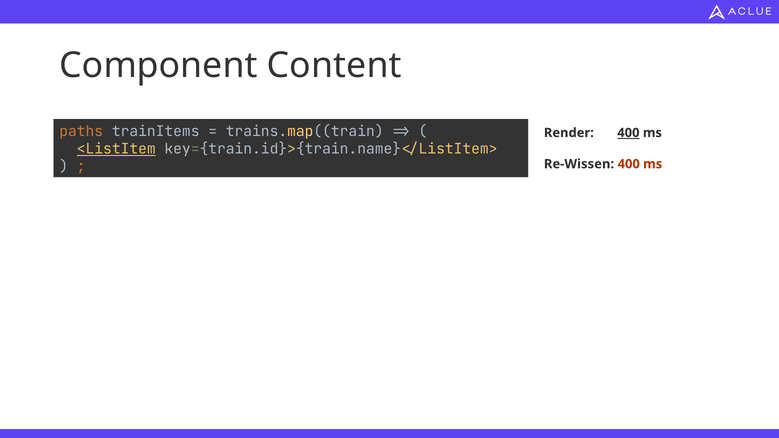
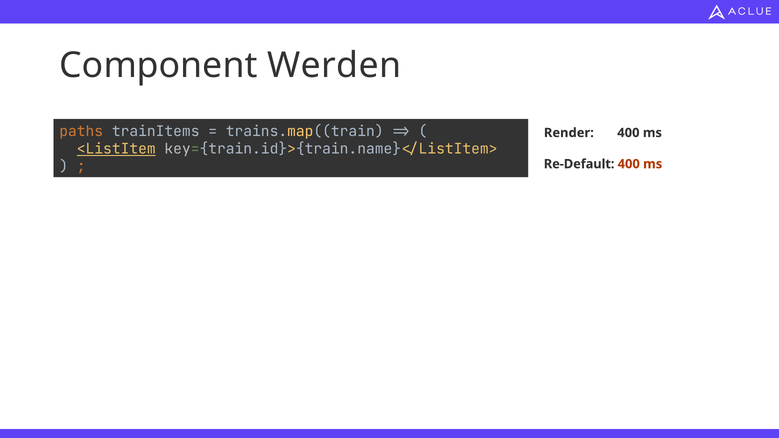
Content: Content -> Werden (334, 65)
400 underline: present -> none (628, 133)
Re-Wissen: Re-Wissen -> Re-Default (579, 164)
